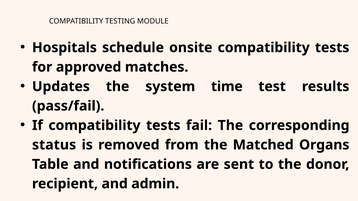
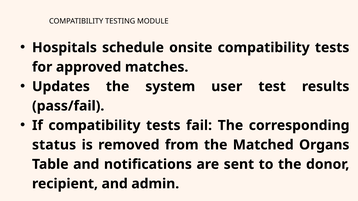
time: time -> user (227, 87)
